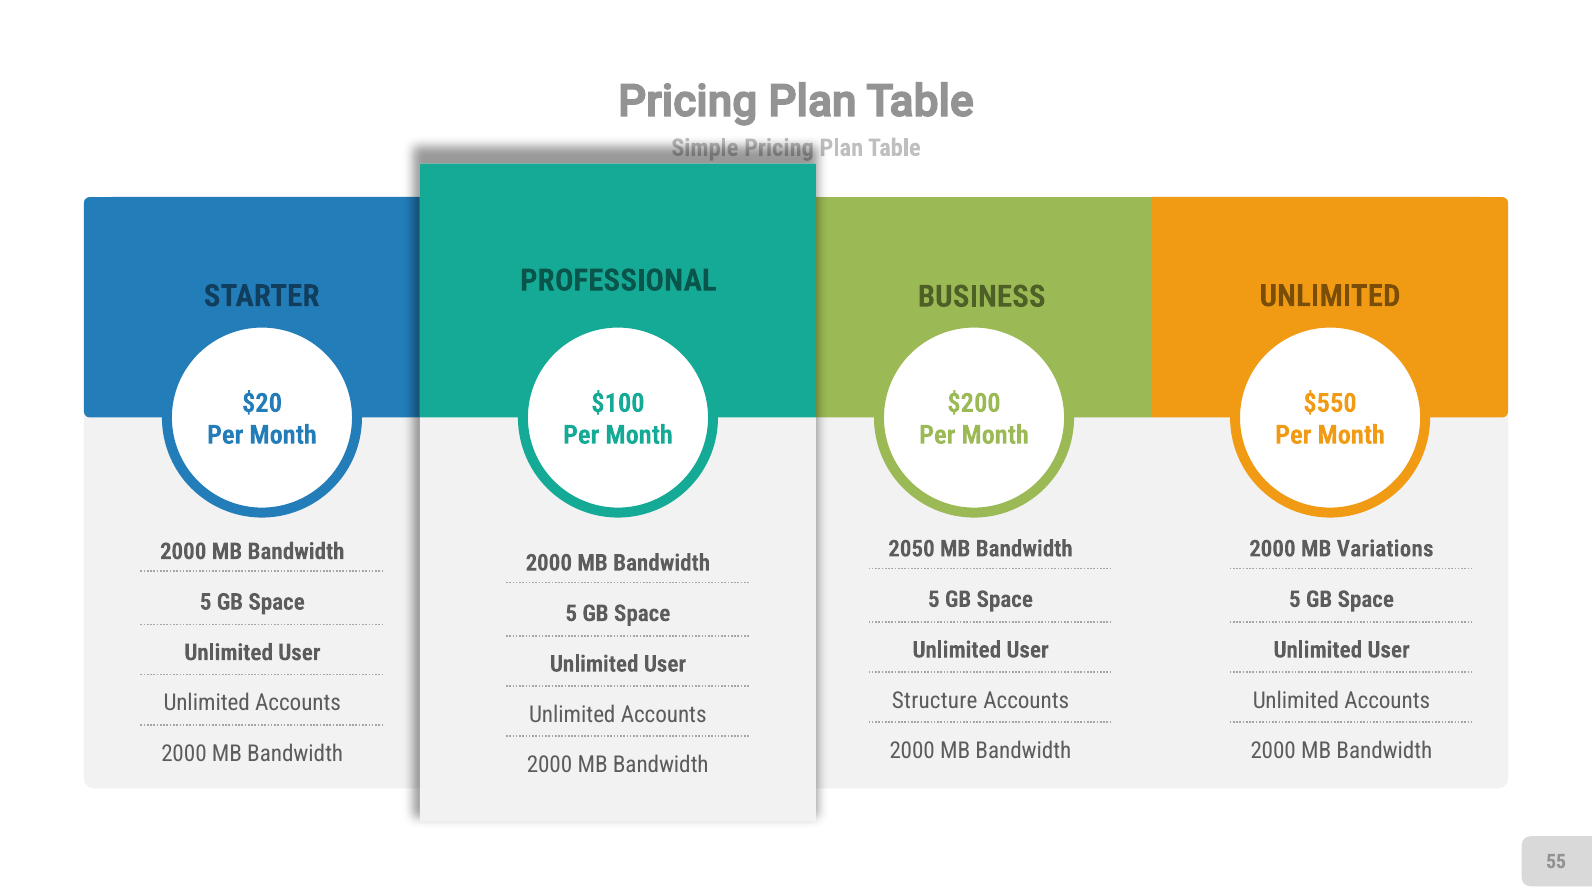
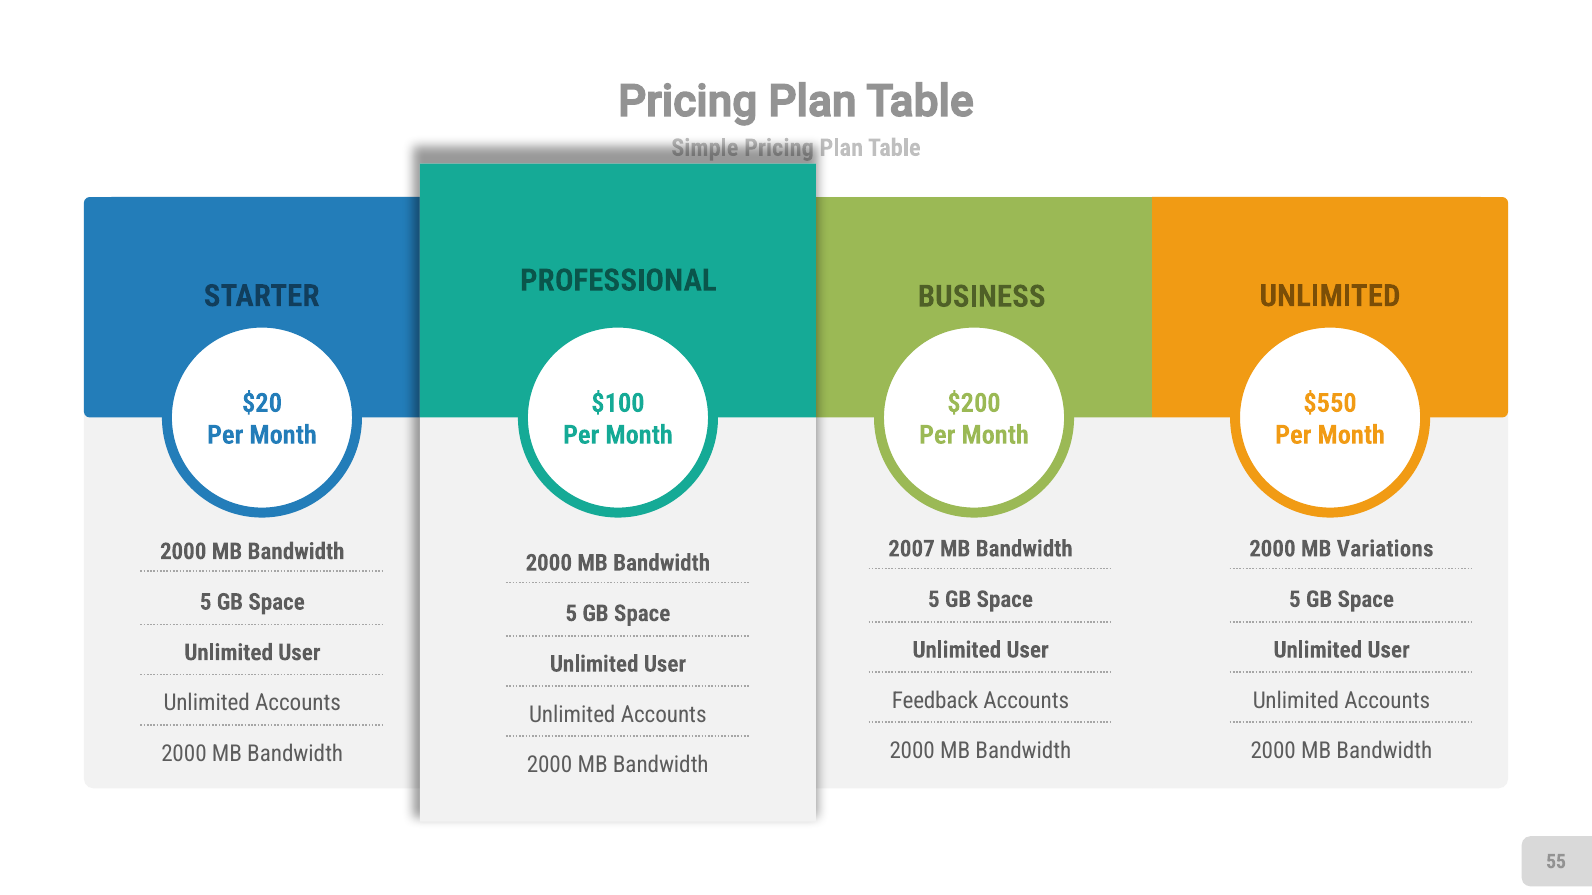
2050: 2050 -> 2007 (911, 549)
Structure: Structure -> Feedback (935, 701)
